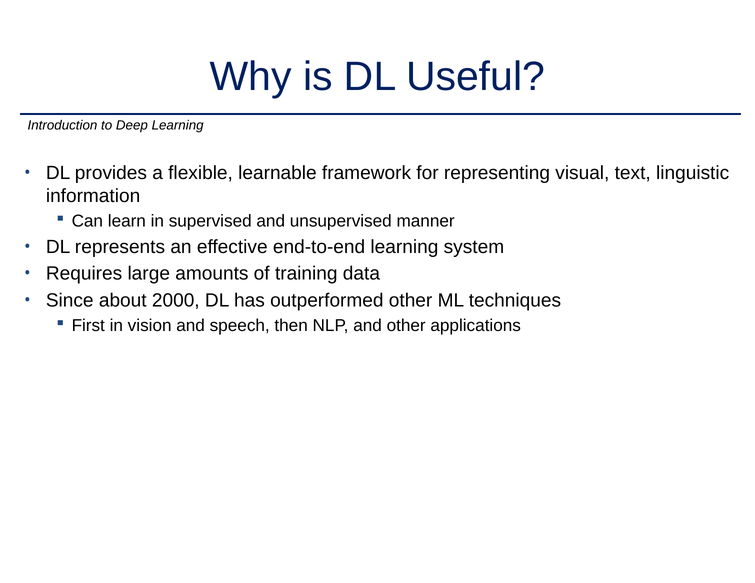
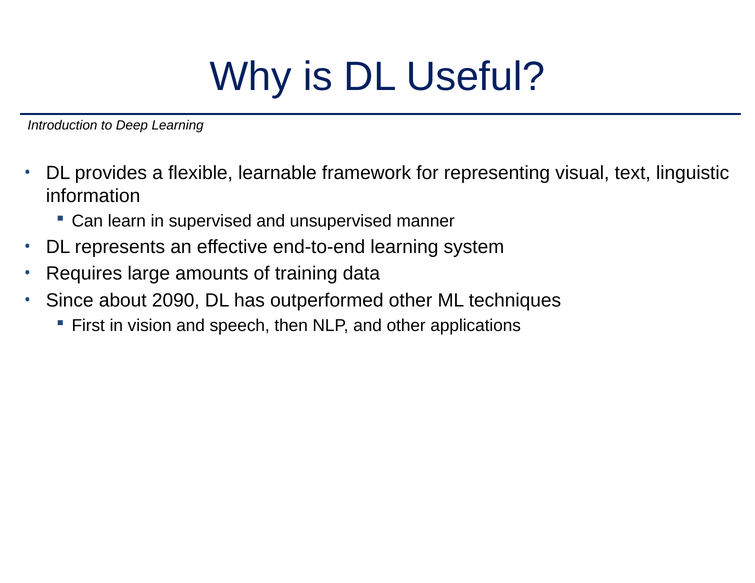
2000: 2000 -> 2090 (176, 300)
